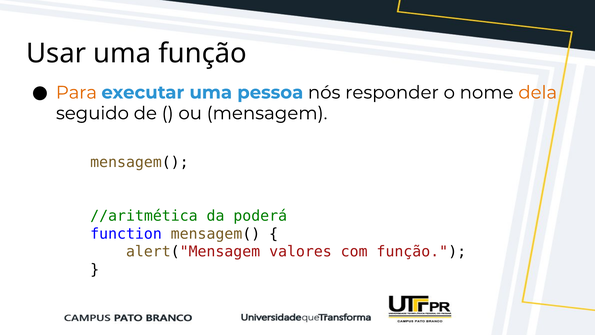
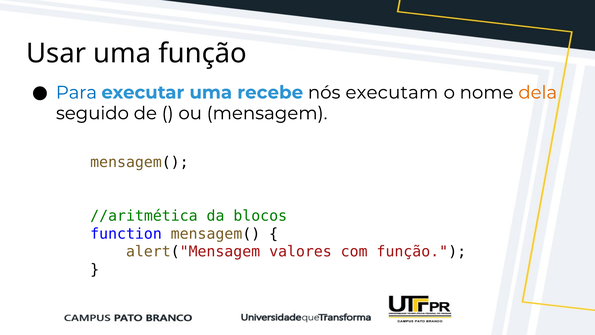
Para colour: orange -> blue (76, 92)
pessoa: pessoa -> recebe (270, 92)
responder: responder -> executam (392, 92)
poderá: poderá -> blocos (260, 216)
